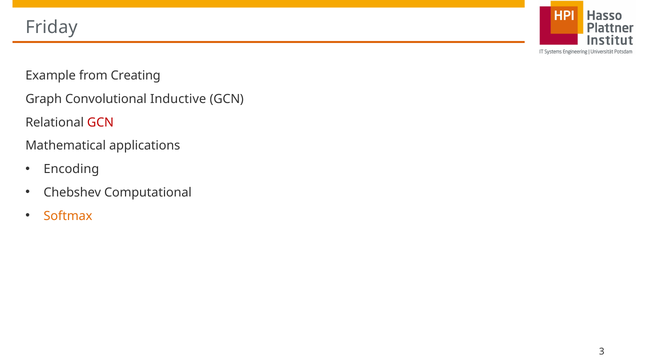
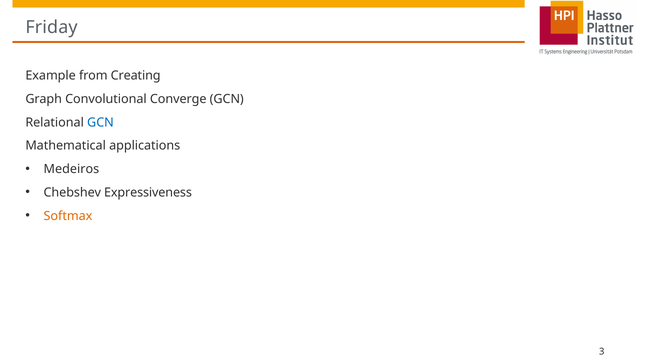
Inductive: Inductive -> Converge (178, 99)
GCN colour: red -> blue (100, 122)
Encoding: Encoding -> Medeiros (71, 169)
Computational: Computational -> Expressiveness (148, 192)
